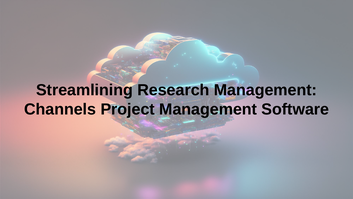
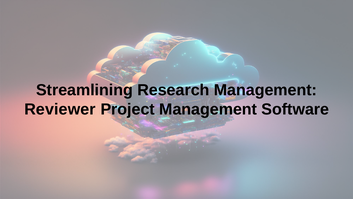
Channels: Channels -> Reviewer (60, 109)
